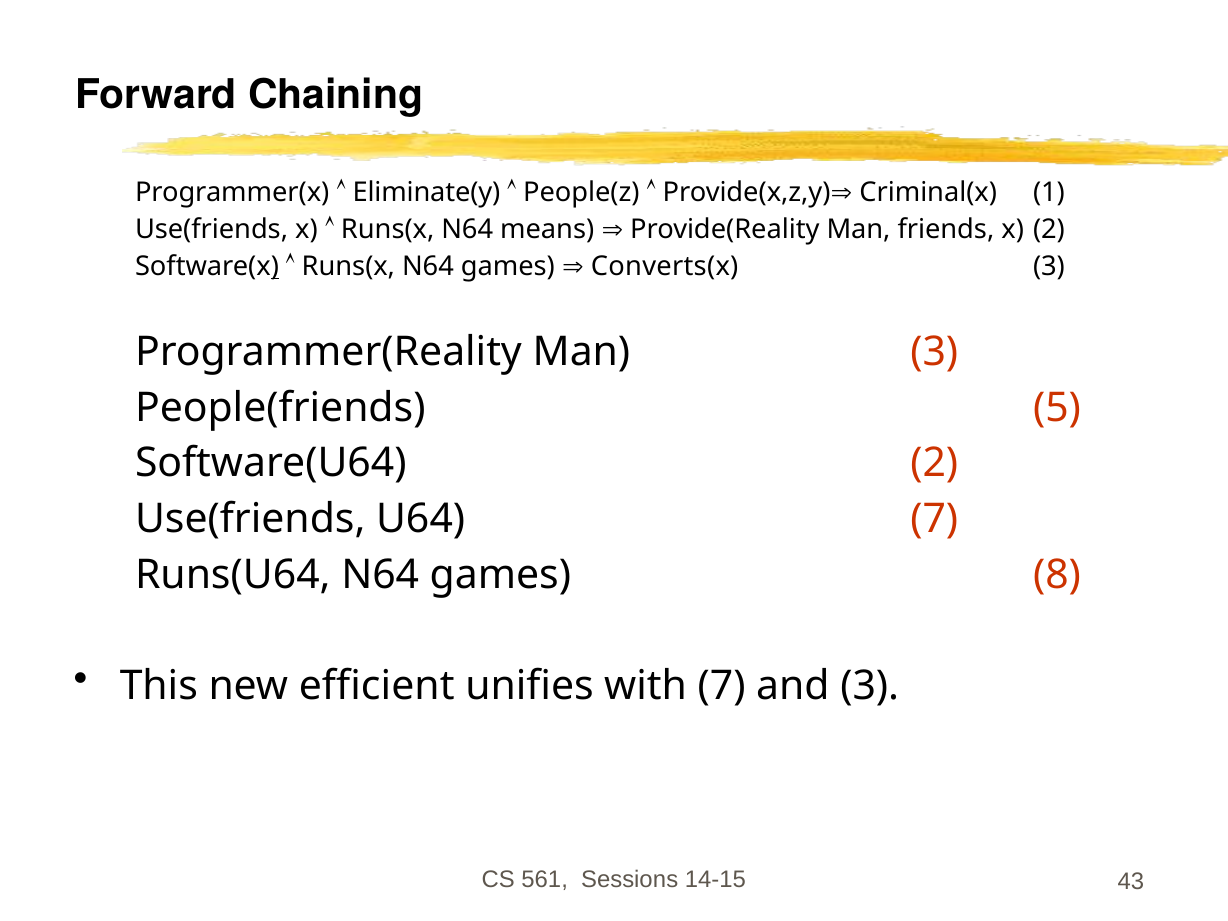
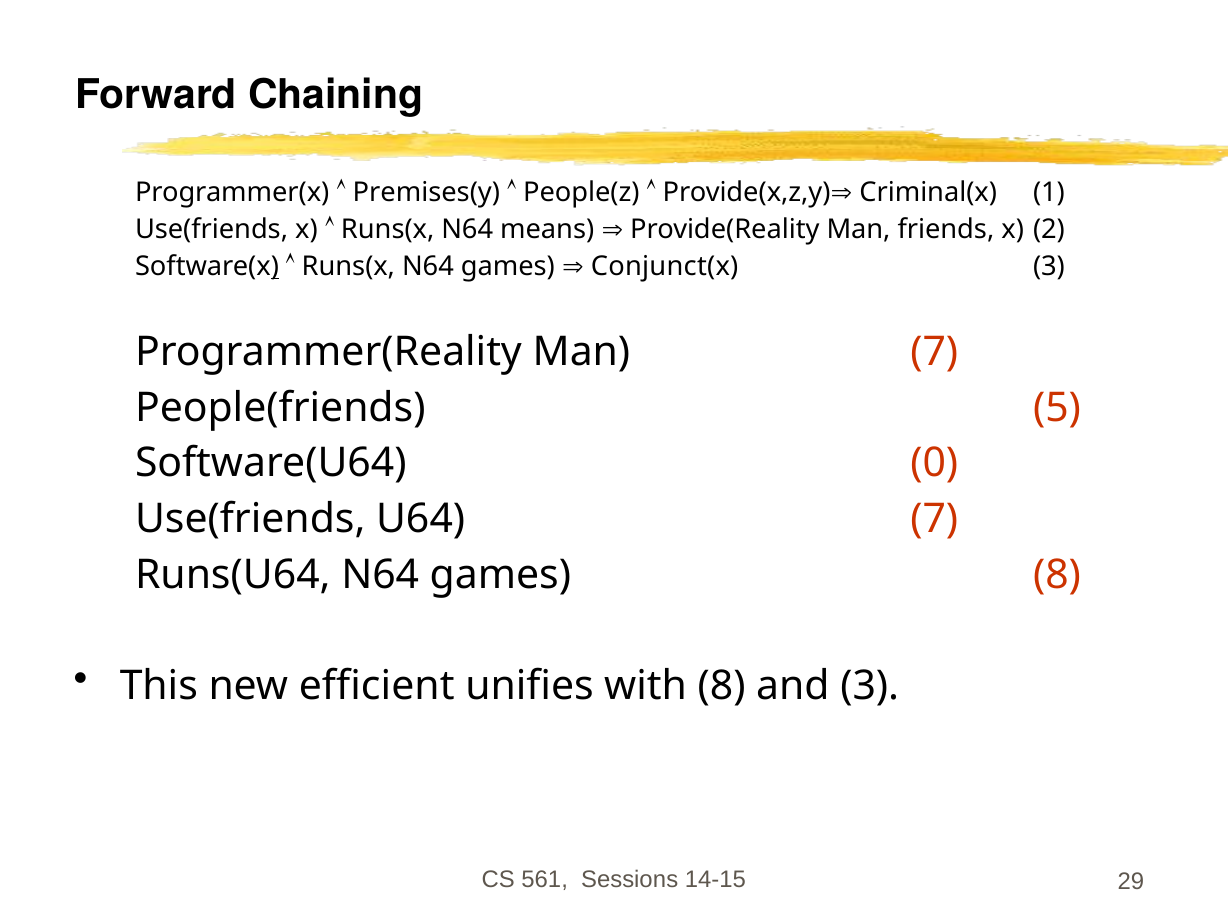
Eliminate(y: Eliminate(y -> Premises(y (426, 192)
Converts(x: Converts(x -> Conjunct(x (665, 266)
Man 3: 3 -> 7 (934, 352)
Software(U64 2: 2 -> 0 (934, 463)
with 7: 7 -> 8 (722, 686)
43: 43 -> 29 (1131, 882)
